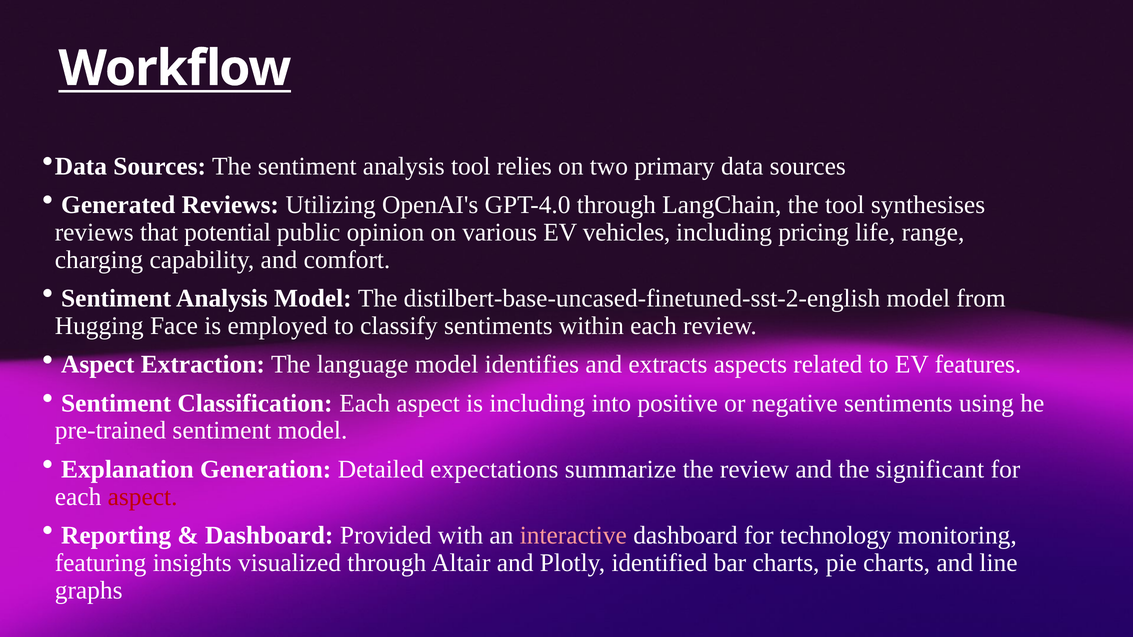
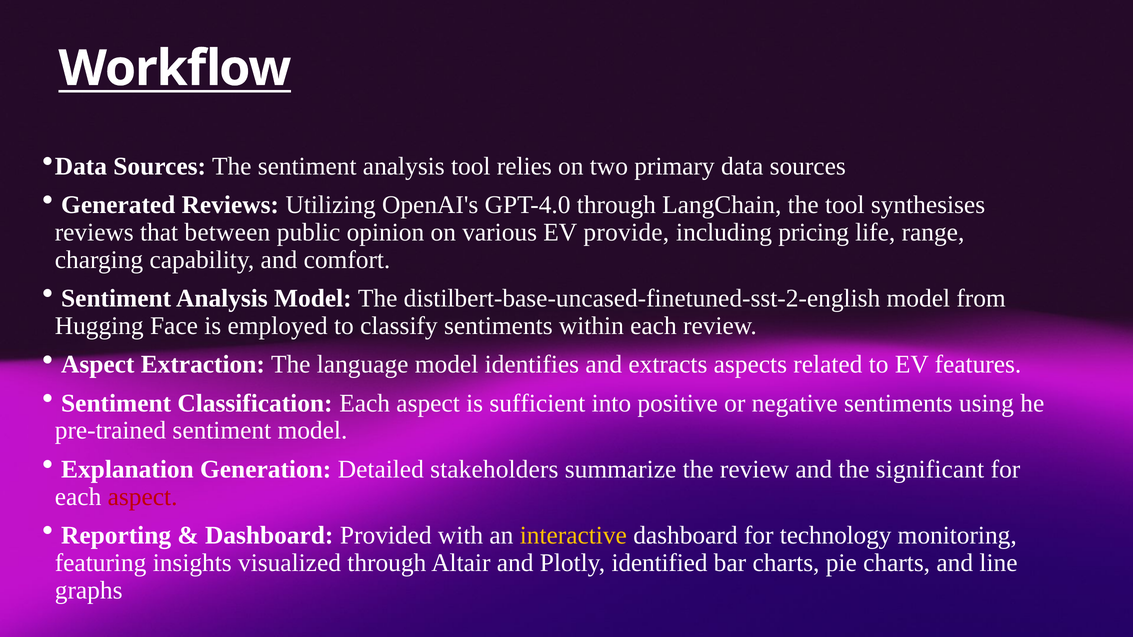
potential: potential -> between (227, 232)
vehicles: vehicles -> provide (626, 232)
is including: including -> sufficient (537, 403)
expectations: expectations -> stakeholders (494, 469)
interactive colour: pink -> yellow (573, 536)
